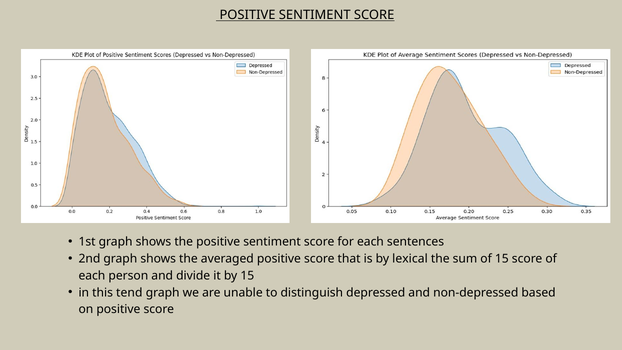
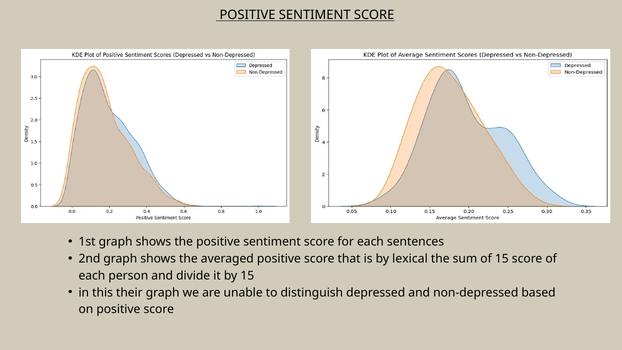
tend: tend -> their (129, 292)
